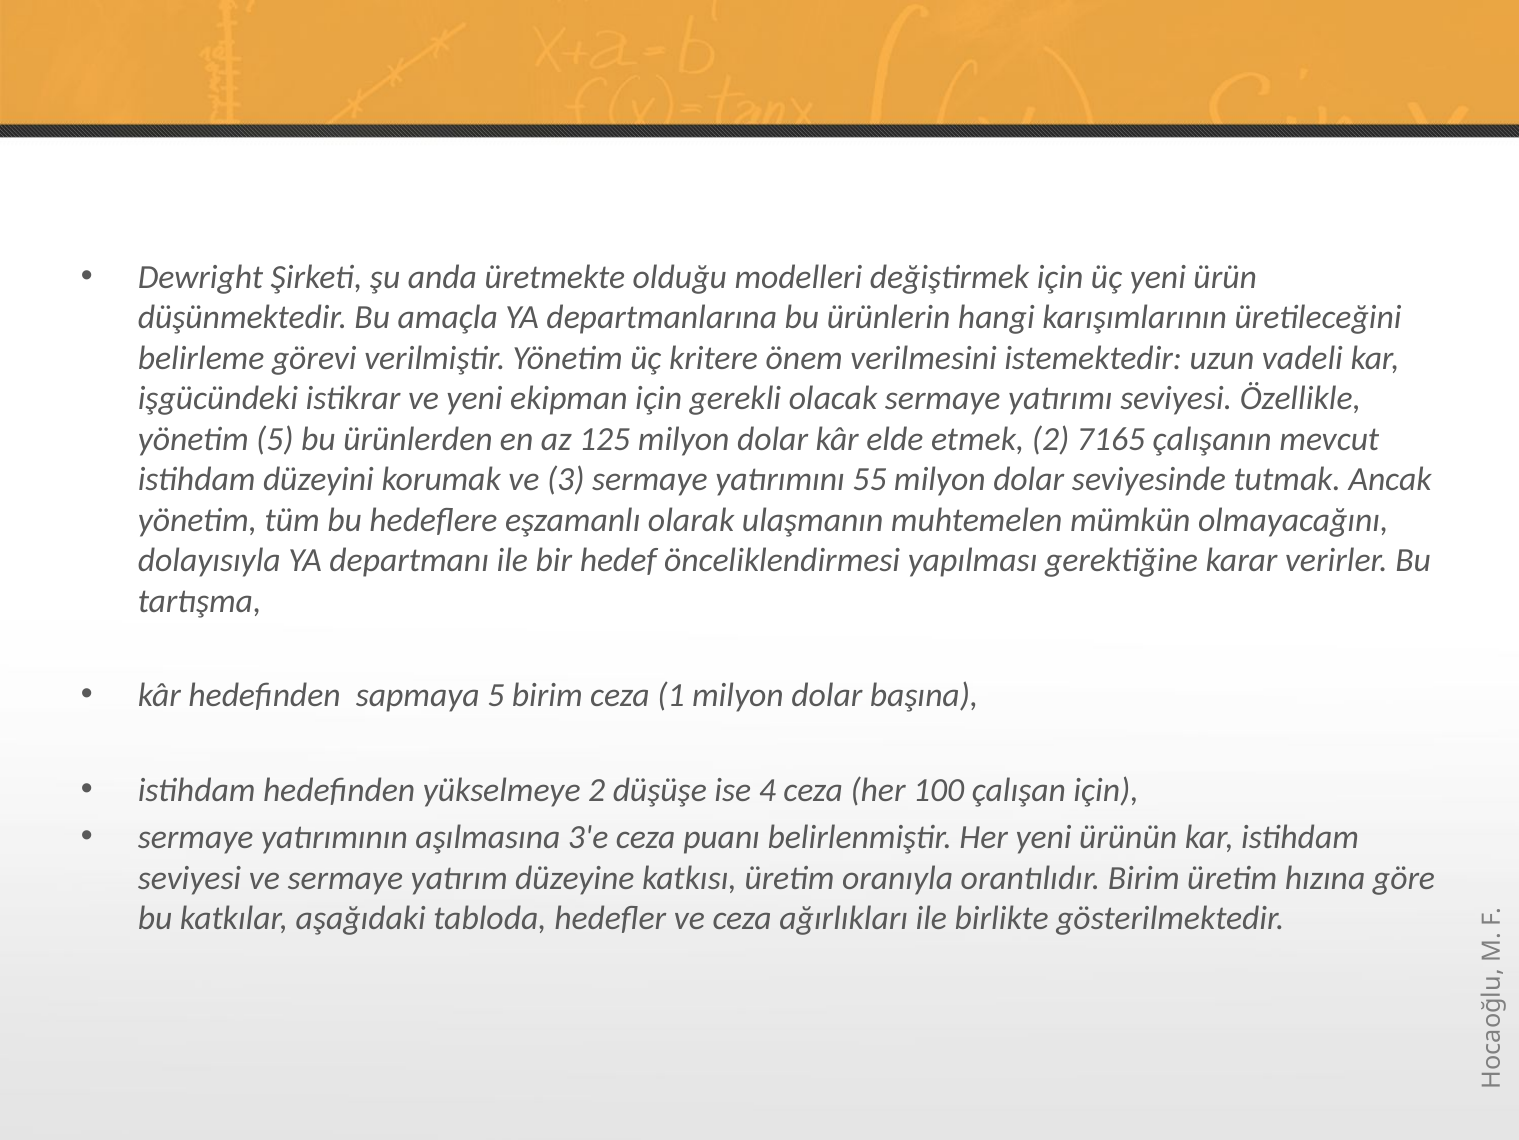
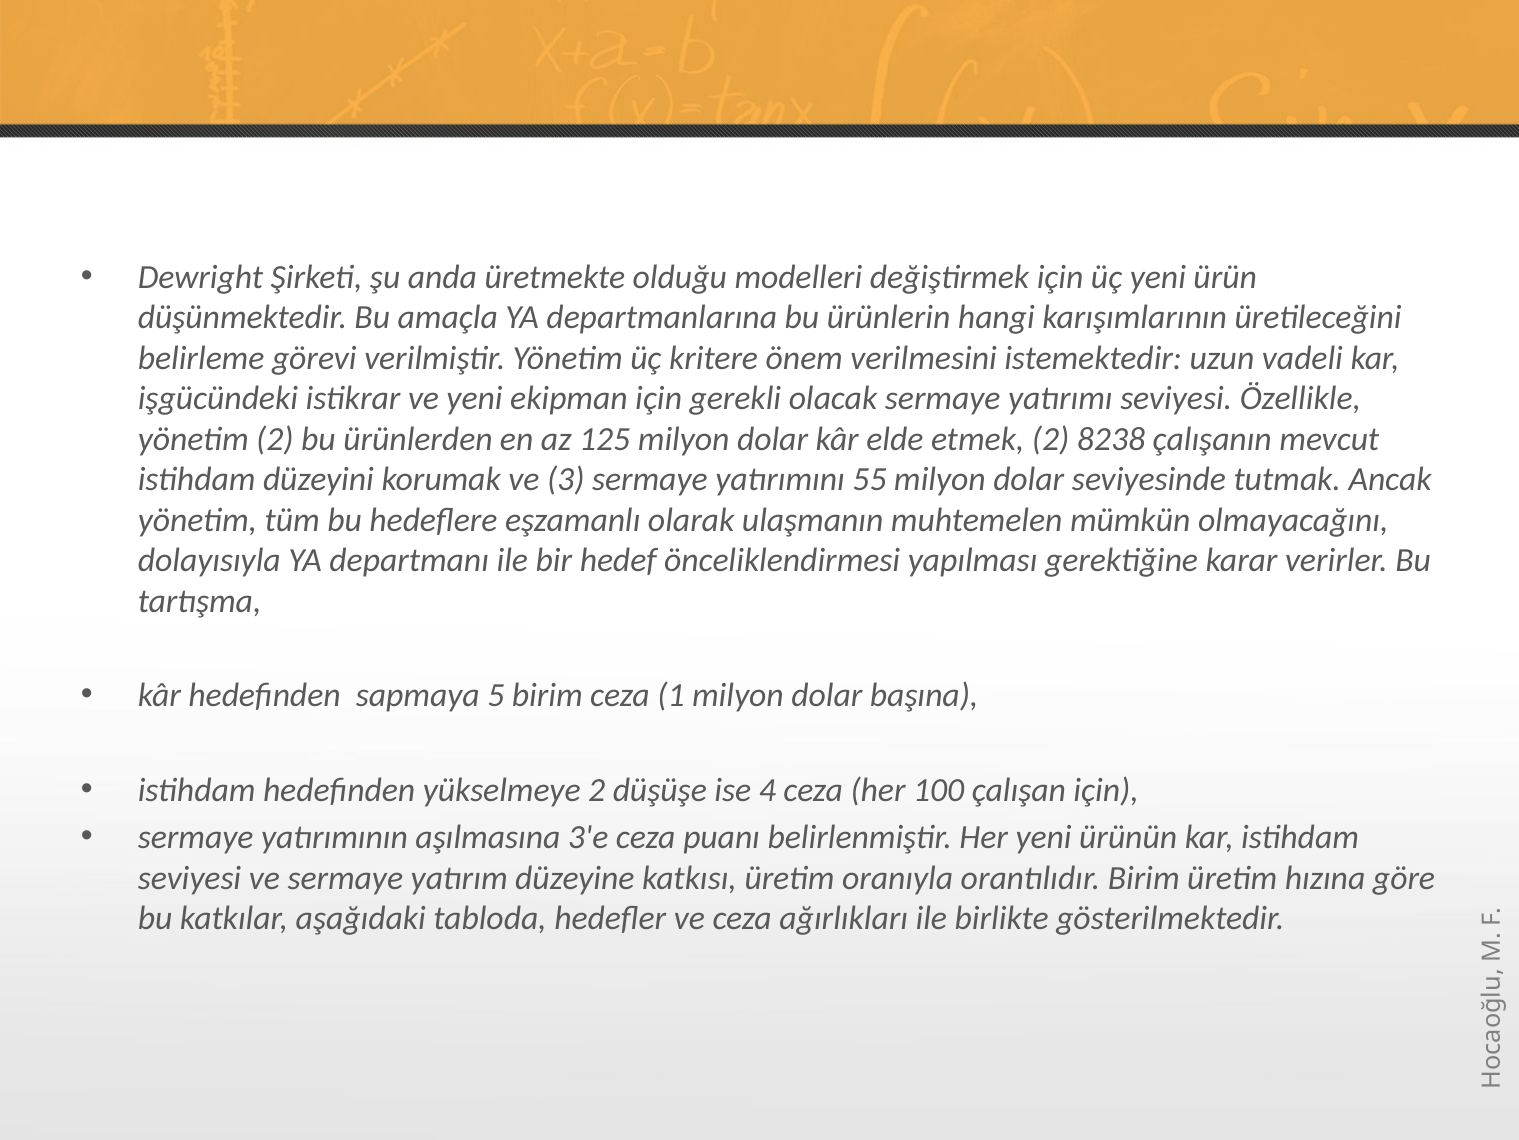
yönetim 5: 5 -> 2 (275, 439)
7165: 7165 -> 8238 (1111, 439)
